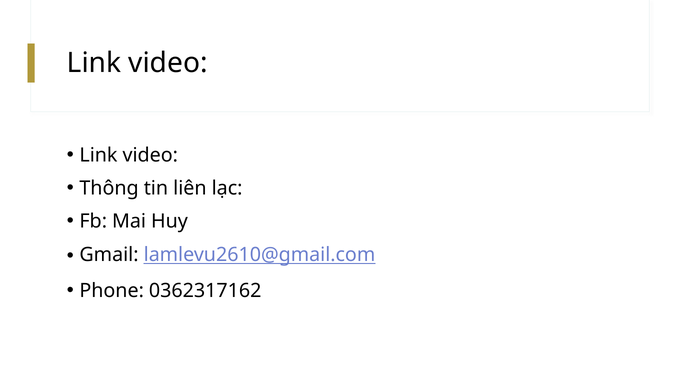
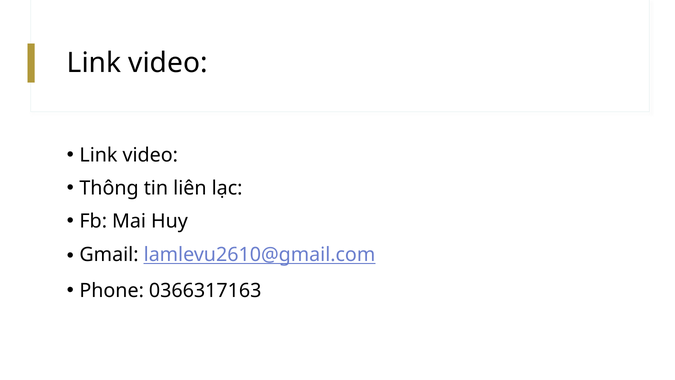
0362317162: 0362317162 -> 0366317163 (205, 291)
